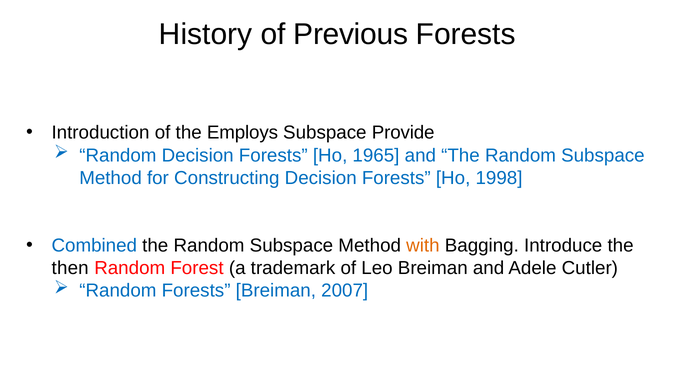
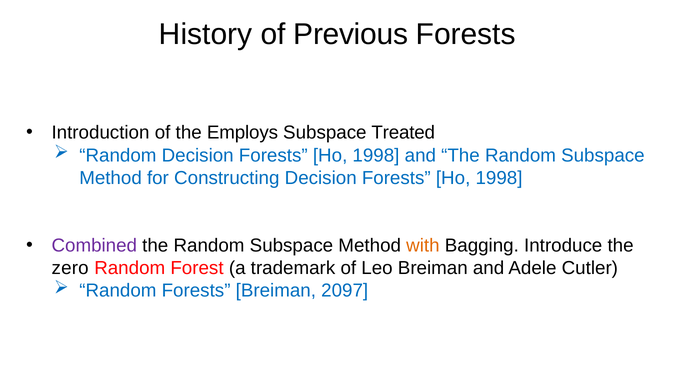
Provide: Provide -> Treated (403, 133)
1965: 1965 -> 1998 (376, 155)
Combined colour: blue -> purple (94, 245)
then: then -> zero (70, 268)
2007: 2007 -> 2097 (345, 290)
